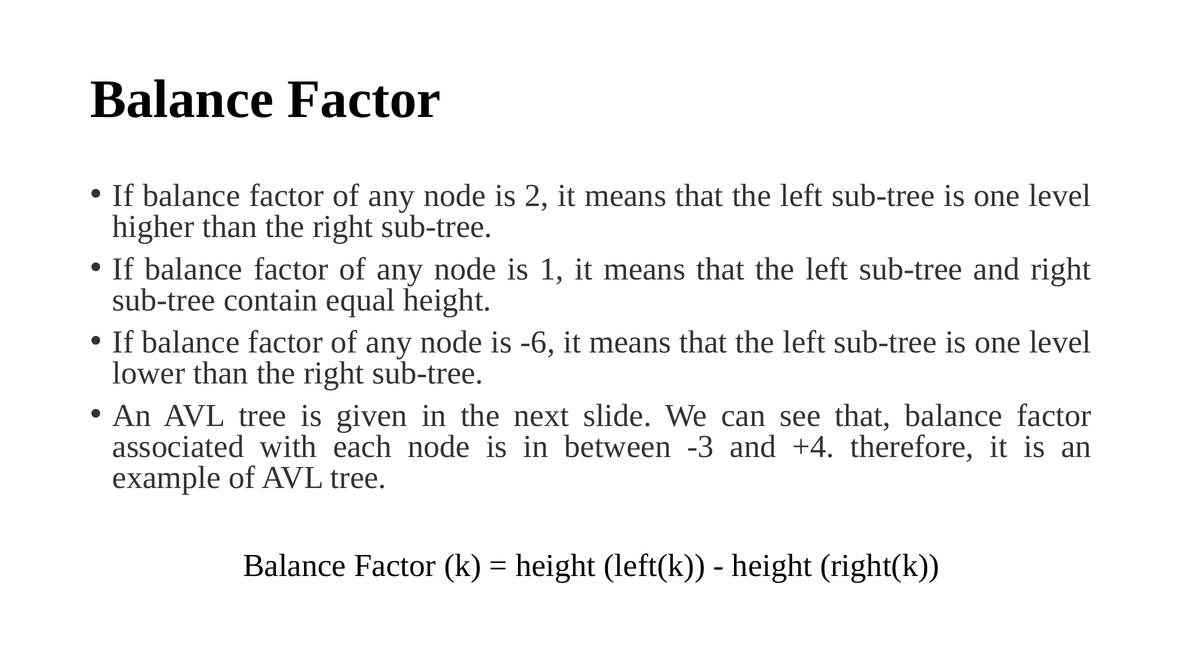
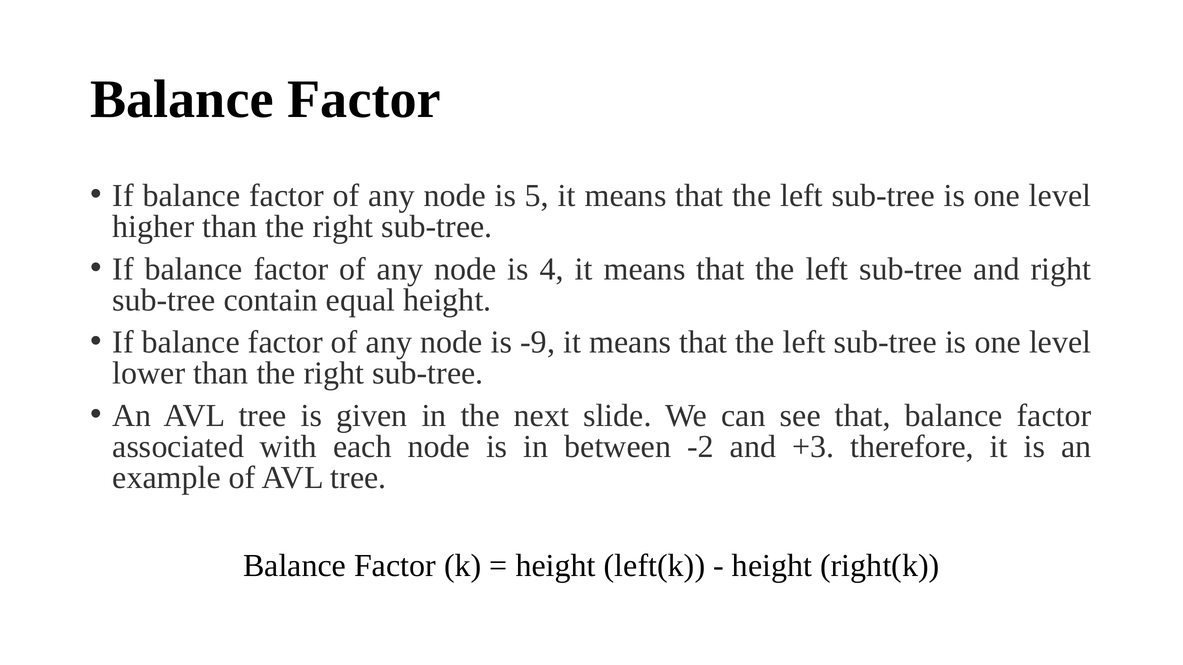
2: 2 -> 5 (537, 196)
1: 1 -> 4 (552, 269)
-6: -6 -> -9 (538, 343)
-3: -3 -> -2 (701, 447)
+4: +4 -> +3 (813, 447)
